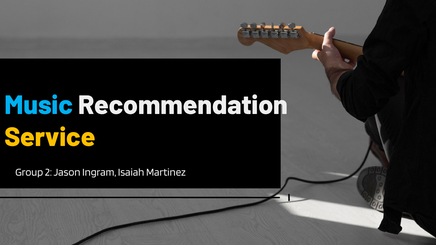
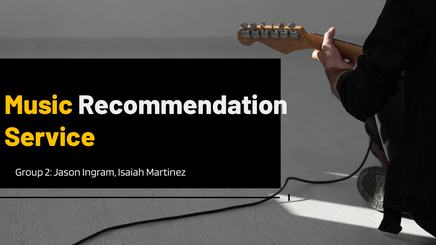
Music colour: light blue -> yellow (39, 106)
